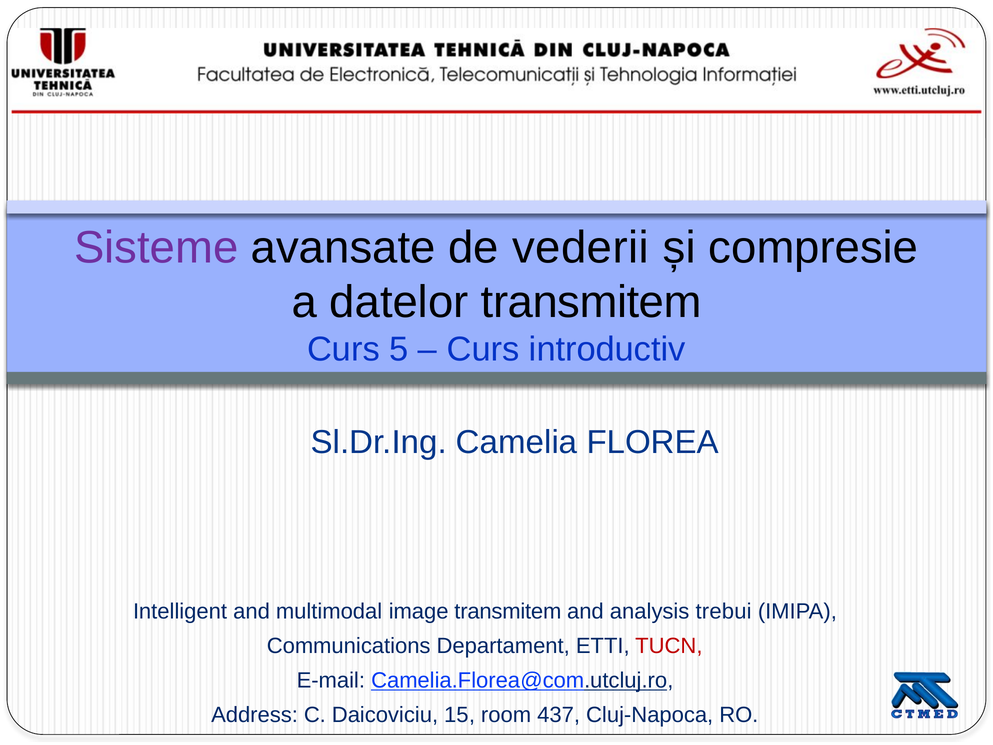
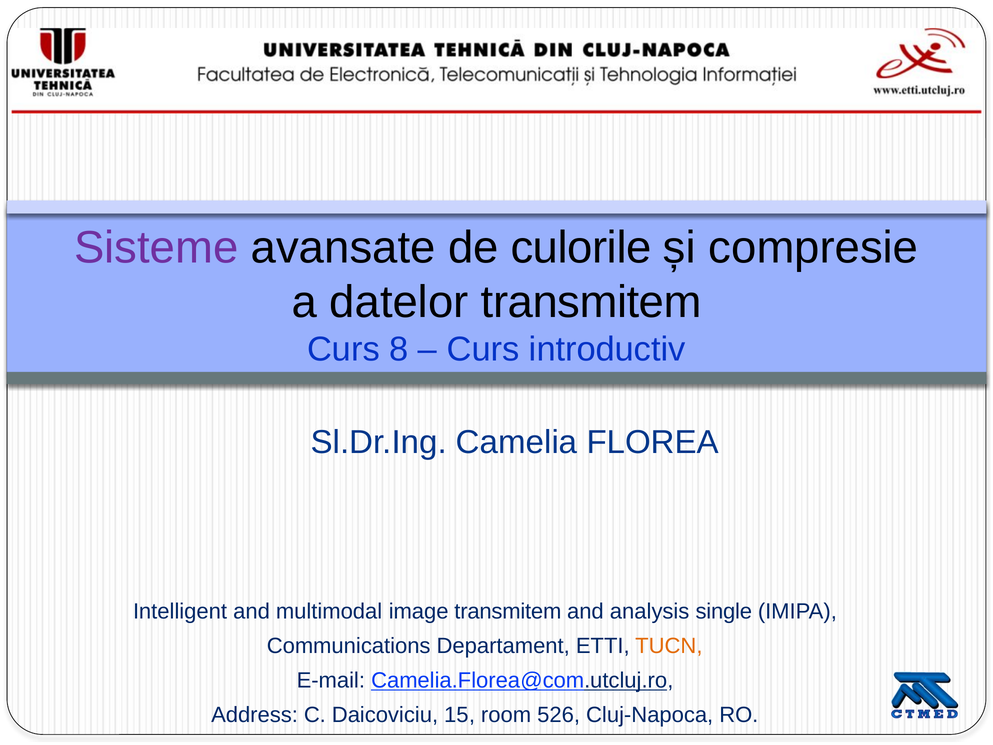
vederii: vederii -> culorile (581, 248)
5: 5 -> 8 (399, 349)
trebui: trebui -> single (724, 611)
TUCN colour: red -> orange (669, 646)
437: 437 -> 526 (559, 714)
